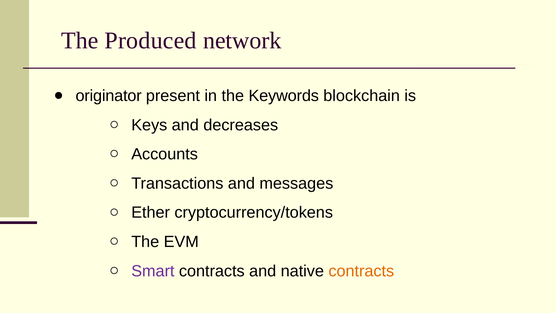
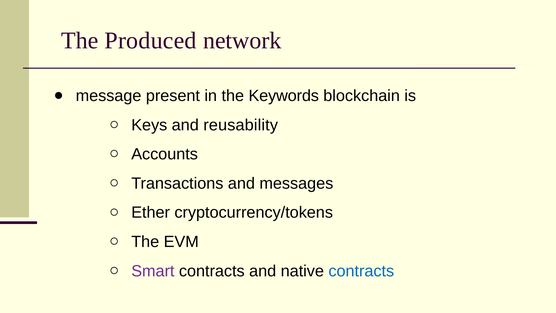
originator: originator -> message (109, 96)
decreases: decreases -> reusability (241, 125)
contracts colour: orange -> blue (361, 271)
